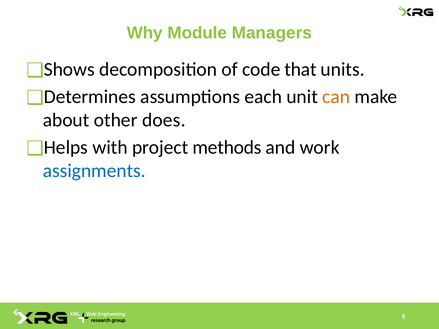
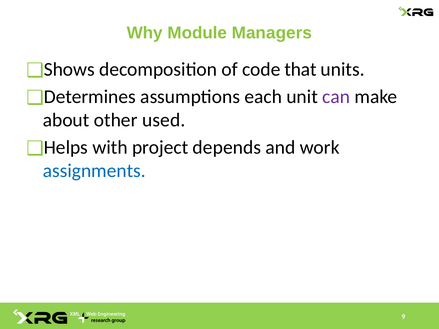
can colour: orange -> purple (336, 97)
does: does -> used (164, 120)
methods: methods -> depends (227, 147)
